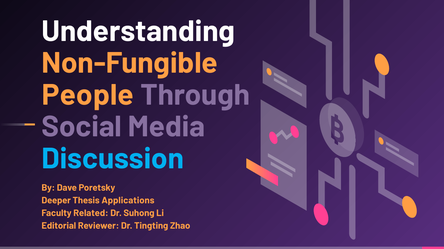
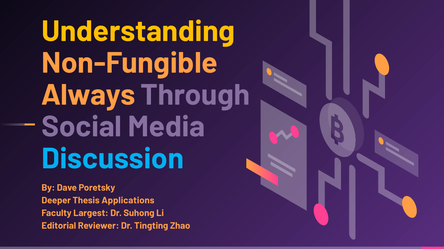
Understanding colour: white -> yellow (138, 31)
People: People -> Always (88, 95)
Related: Related -> Largest (91, 214)
